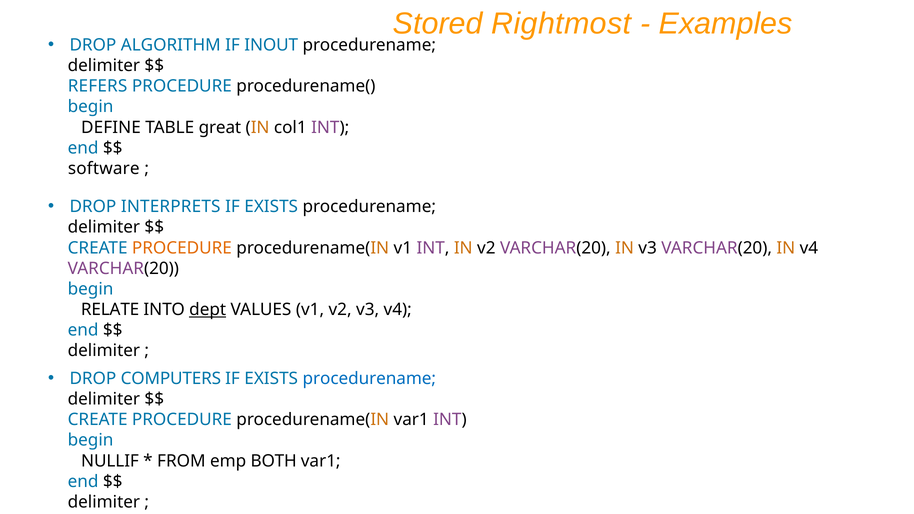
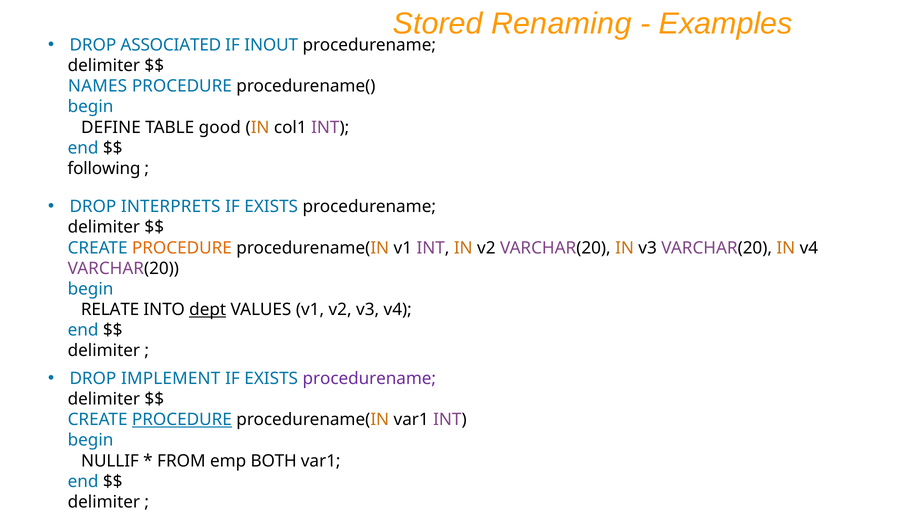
Rightmost: Rightmost -> Renaming (561, 24)
ALGORITHM: ALGORITHM -> ASSOCIATED (171, 45)
REFERS: REFERS -> NAMES (98, 86)
great: great -> good (220, 127)
software: software -> following (104, 169)
COMPUTERS: COMPUTERS -> IMPLEMENT (171, 379)
procedurename colour: blue -> purple (369, 379)
PROCEDURE underline: none -> present (182, 420)
